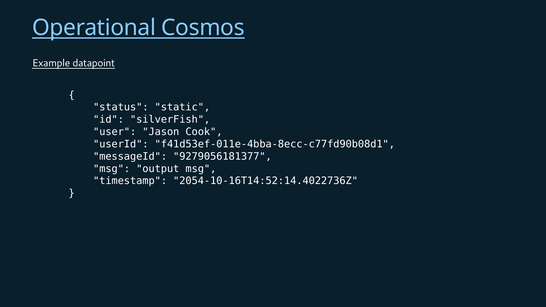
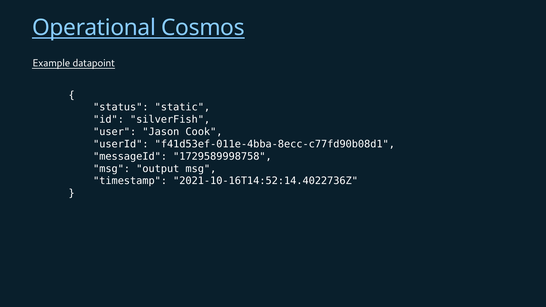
9279056181377: 9279056181377 -> 1729589998758 (222, 156)
2054-10-16T14:52:14.4022736Z: 2054-10-16T14:52:14.4022736Z -> 2021-10-16T14:52:14.4022736Z (266, 181)
